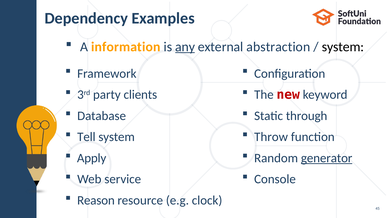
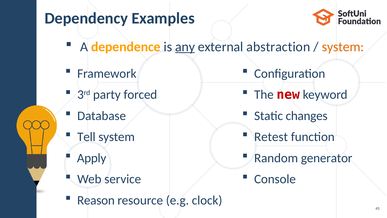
information: information -> dependence (126, 47)
system colour: black -> orange (343, 47)
clients: clients -> forced (140, 95)
through: through -> changes (307, 116)
Throw: Throw -> Retest (271, 137)
generator underline: present -> none (327, 158)
